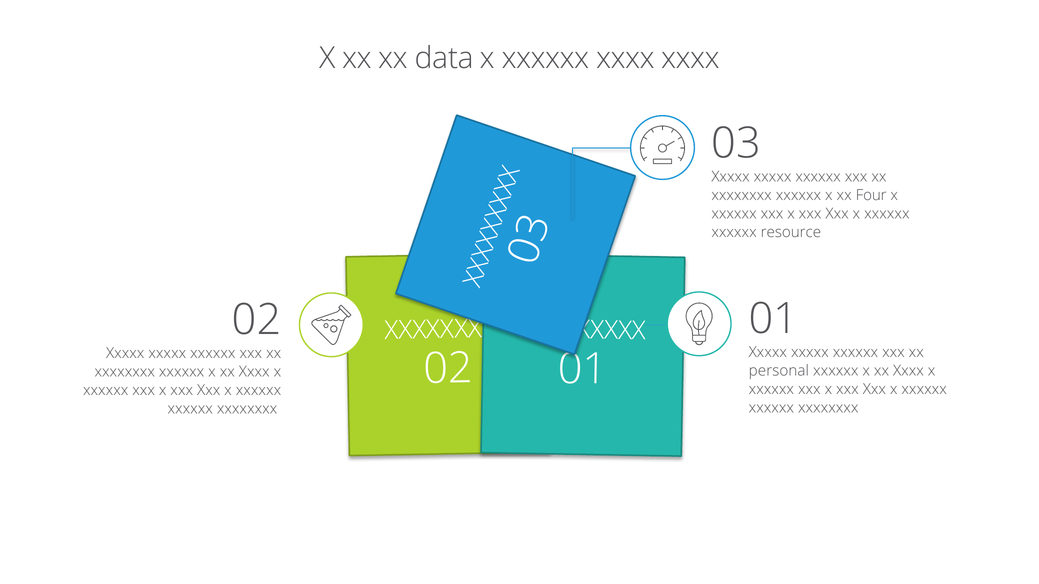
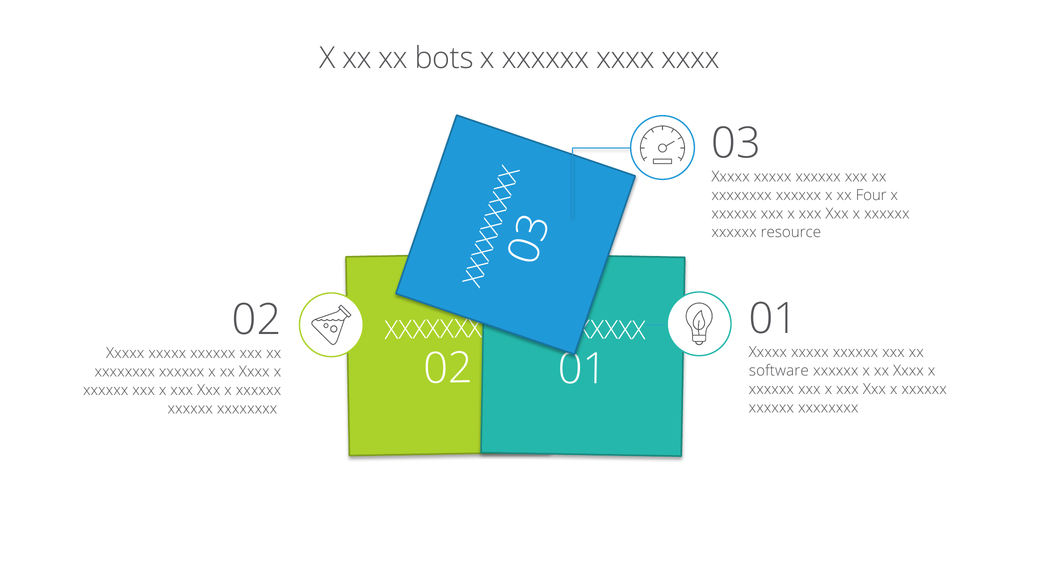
data: data -> bots (444, 58)
personal: personal -> software (779, 371)
